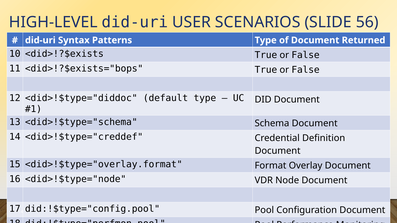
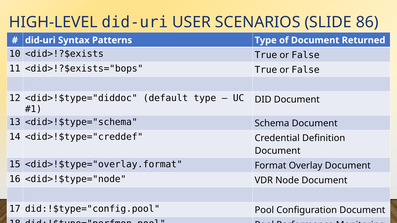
56: 56 -> 86 (367, 22)
